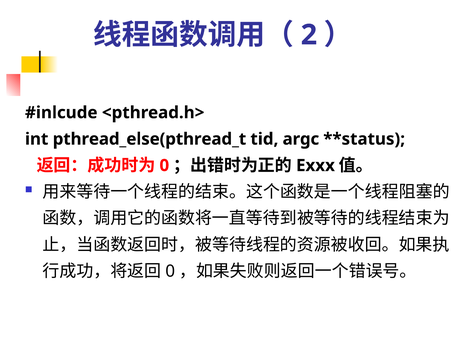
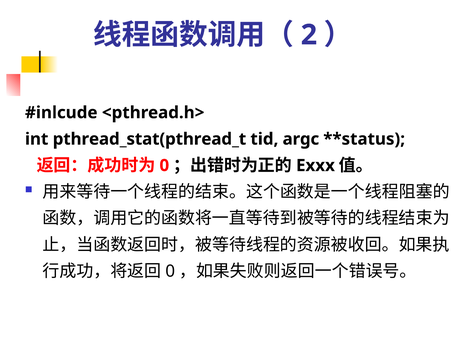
pthread_else(pthread_t: pthread_else(pthread_t -> pthread_stat(pthread_t (149, 139)
